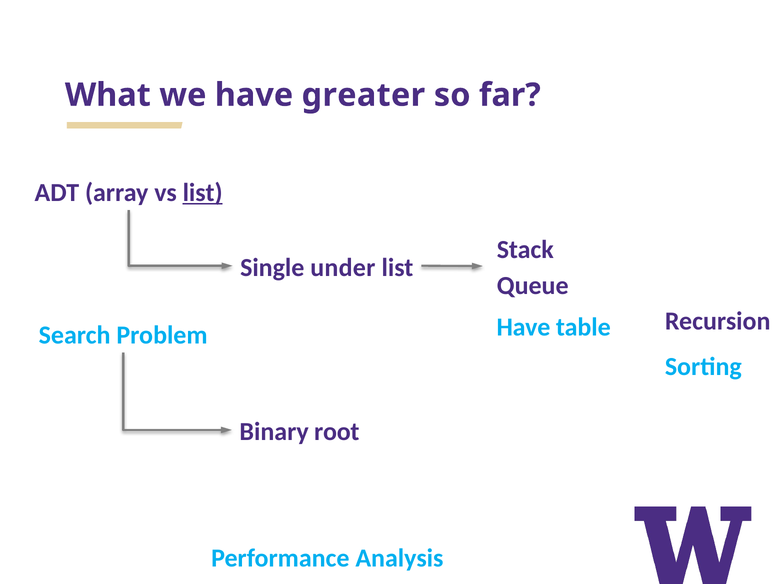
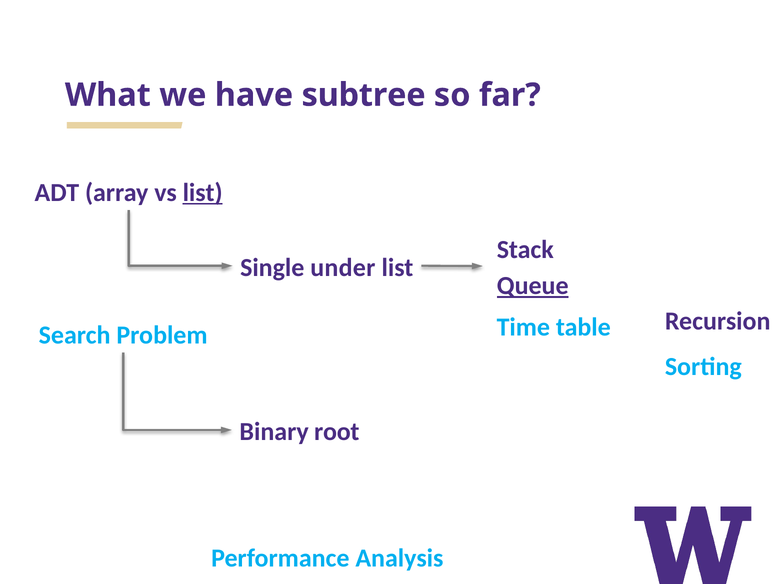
greater: greater -> subtree (364, 95)
Queue underline: none -> present (533, 286)
Have: Have -> Time (523, 327)
